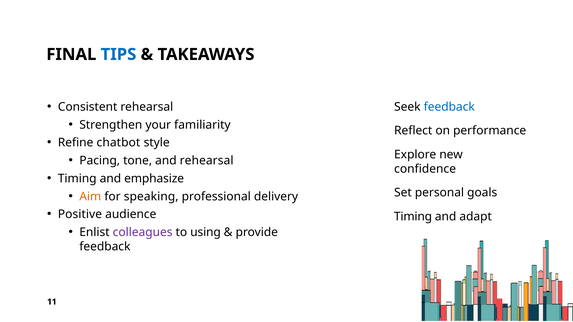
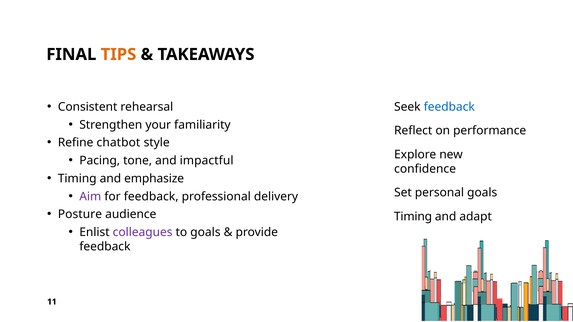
TIPS colour: blue -> orange (118, 54)
and rehearsal: rehearsal -> impactful (207, 161)
Aim colour: orange -> purple (90, 197)
for speaking: speaking -> feedback (151, 197)
Positive: Positive -> Posture (80, 215)
to using: using -> goals (205, 232)
